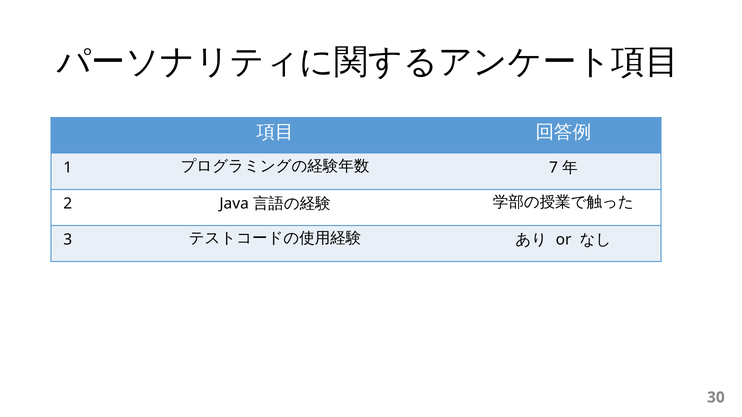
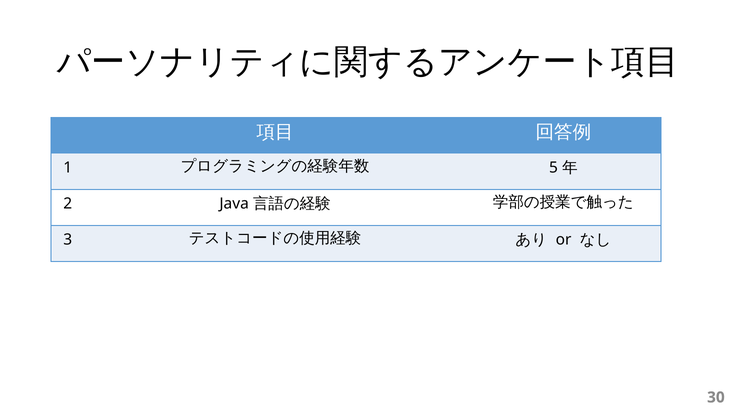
7: 7 -> 5 (554, 168)
